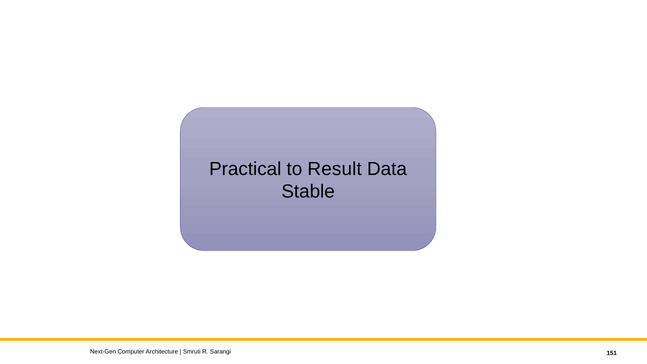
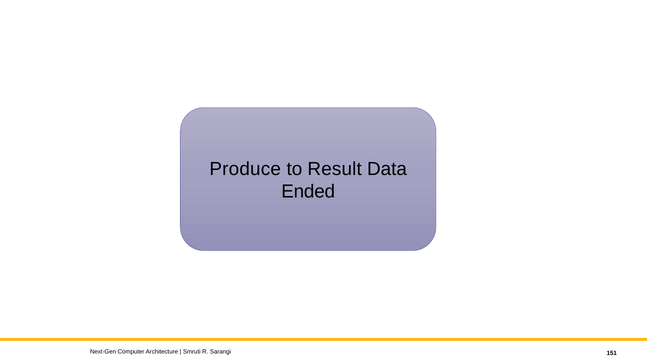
Practical: Practical -> Produce (245, 169)
Stable: Stable -> Ended (308, 192)
